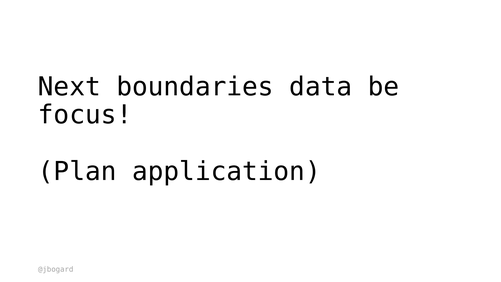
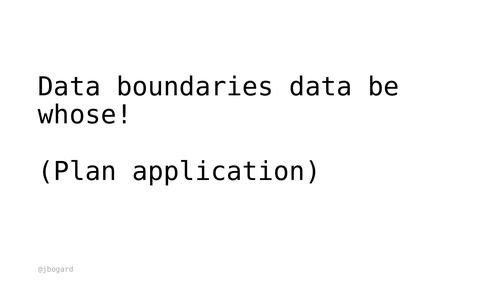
Next: Next -> Data (69, 87)
focus: focus -> whose (85, 115)
